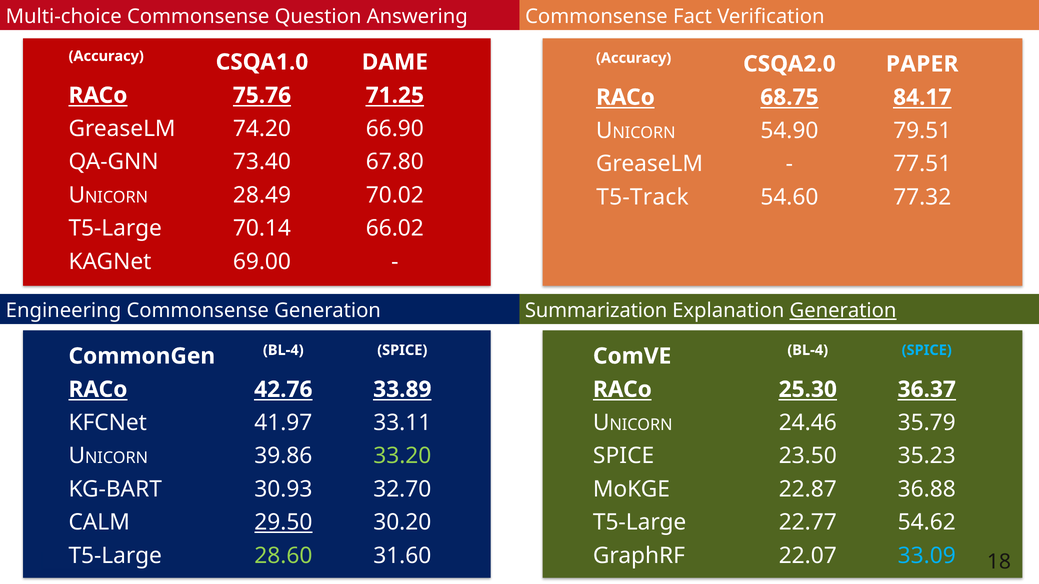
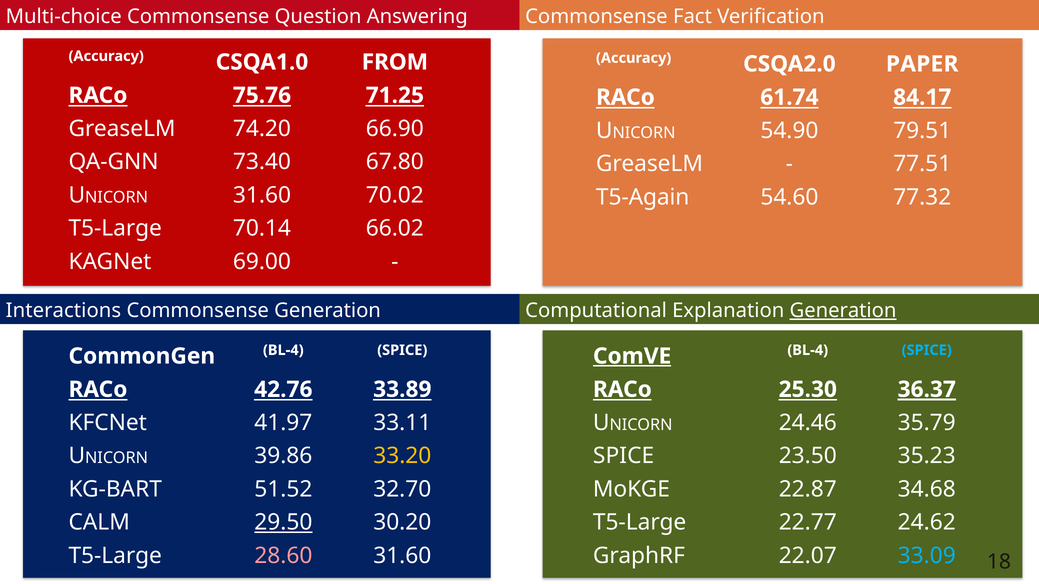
DAME: DAME -> FROM (395, 62)
68.75: 68.75 -> 61.74 (789, 97)
28.49: 28.49 -> 31.60 (262, 195)
T5-Track: T5-Track -> T5-Again (643, 197)
Engineering: Engineering -> Interactions (63, 311)
Summarization: Summarization -> Computational (596, 311)
ComVE underline: none -> present (632, 356)
36.37 underline: none -> present (927, 390)
33.20 colour: light green -> yellow (402, 456)
30.93: 30.93 -> 51.52 (283, 490)
36.88: 36.88 -> 34.68 (927, 490)
54.62: 54.62 -> 24.62 (927, 523)
28.60 colour: light green -> pink (283, 556)
